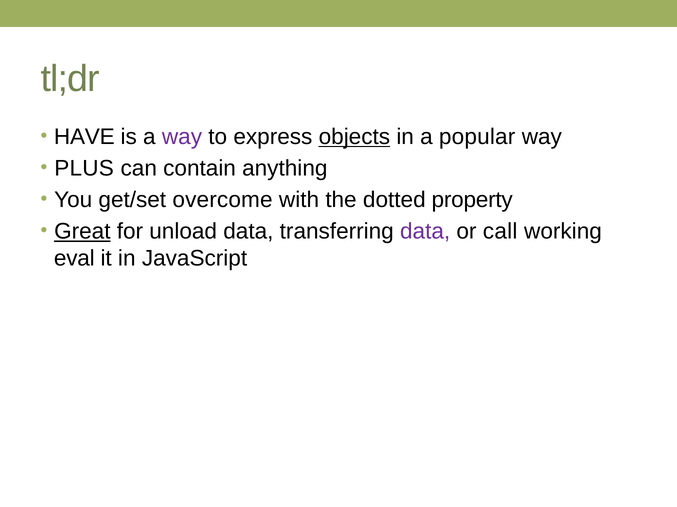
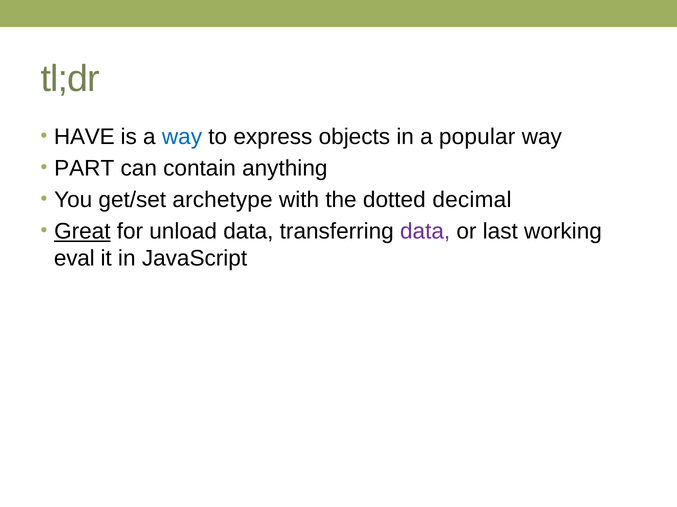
way colour: purple -> blue (182, 137)
objects underline: present -> none (354, 137)
PLUS: PLUS -> PART (84, 169)
overcome: overcome -> archetype (223, 200)
property: property -> decimal (472, 200)
call: call -> last (500, 232)
